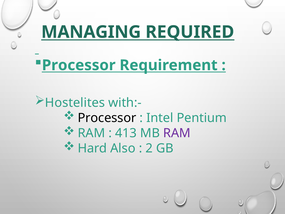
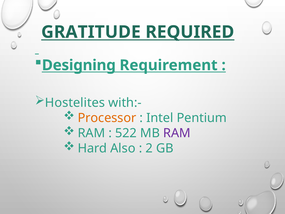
MANAGING: MANAGING -> GRATITUDE (91, 32)
Processor: Processor -> Designing (79, 65)
Processor colour: black -> orange (107, 118)
413: 413 -> 522 (126, 133)
